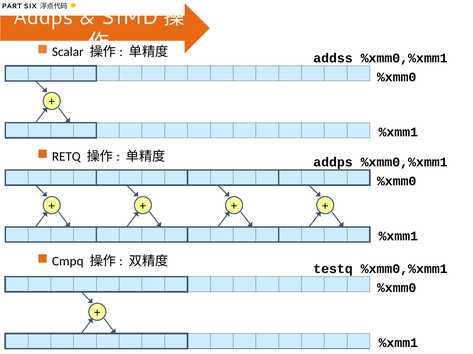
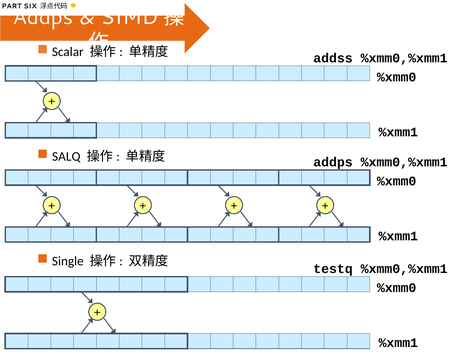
RETQ: RETQ -> SALQ (66, 157)
Cmpq: Cmpq -> Single (68, 262)
